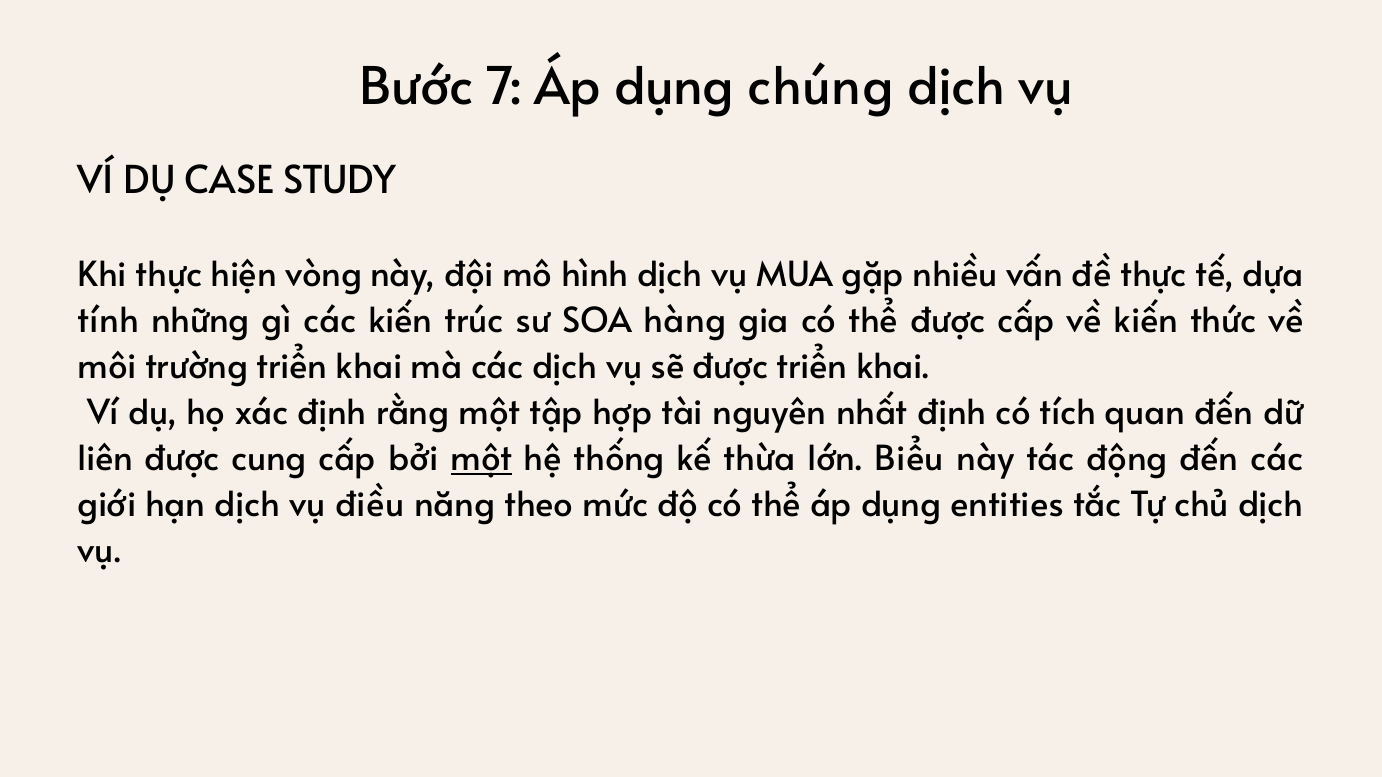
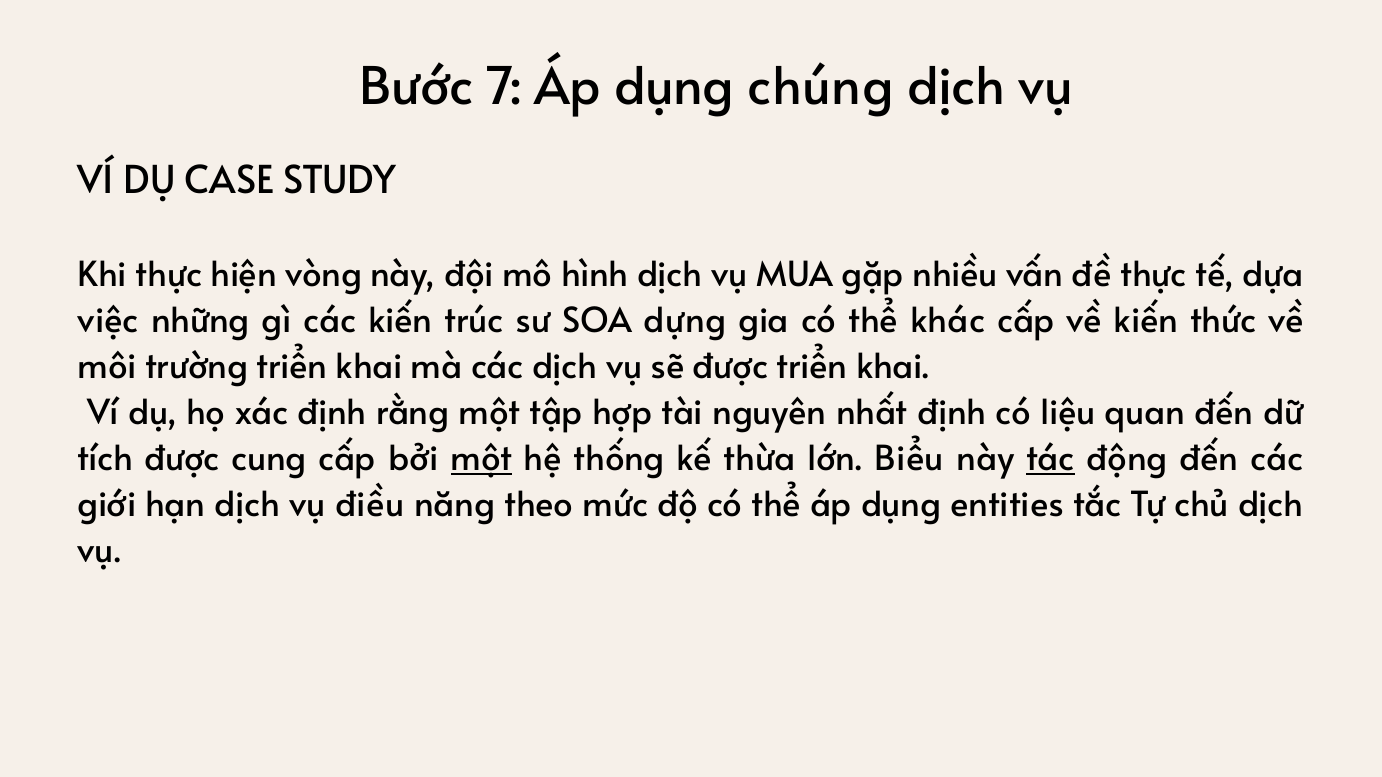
tính: tính -> việc (108, 321)
hàng: hàng -> dựng (685, 321)
thể được: được -> khác (948, 321)
tích: tích -> liệu (1068, 413)
liên: liên -> tích (105, 459)
tác underline: none -> present (1051, 459)
